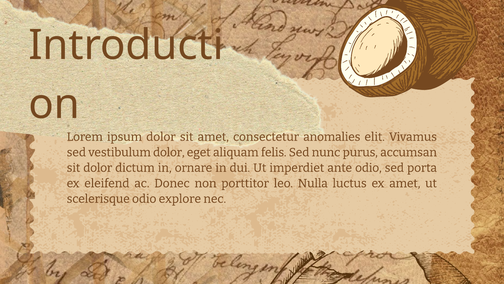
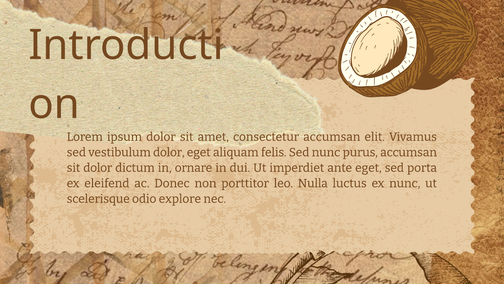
consectetur anomalies: anomalies -> accumsan (332, 137)
ante odio: odio -> eget (368, 168)
ex amet: amet -> nunc (405, 183)
